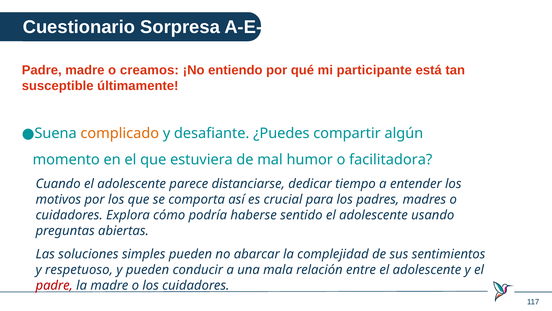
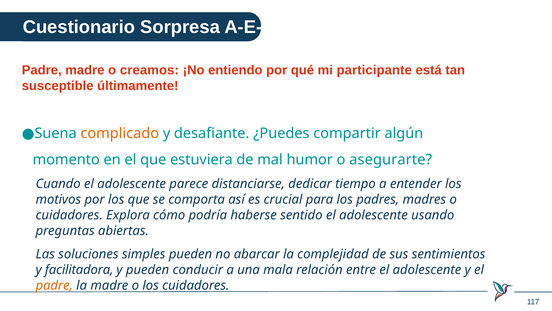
facilitadora: facilitadora -> asegurarte (391, 159)
respetuoso: respetuoso -> facilitadora (79, 270)
padre colour: red -> orange (54, 285)
